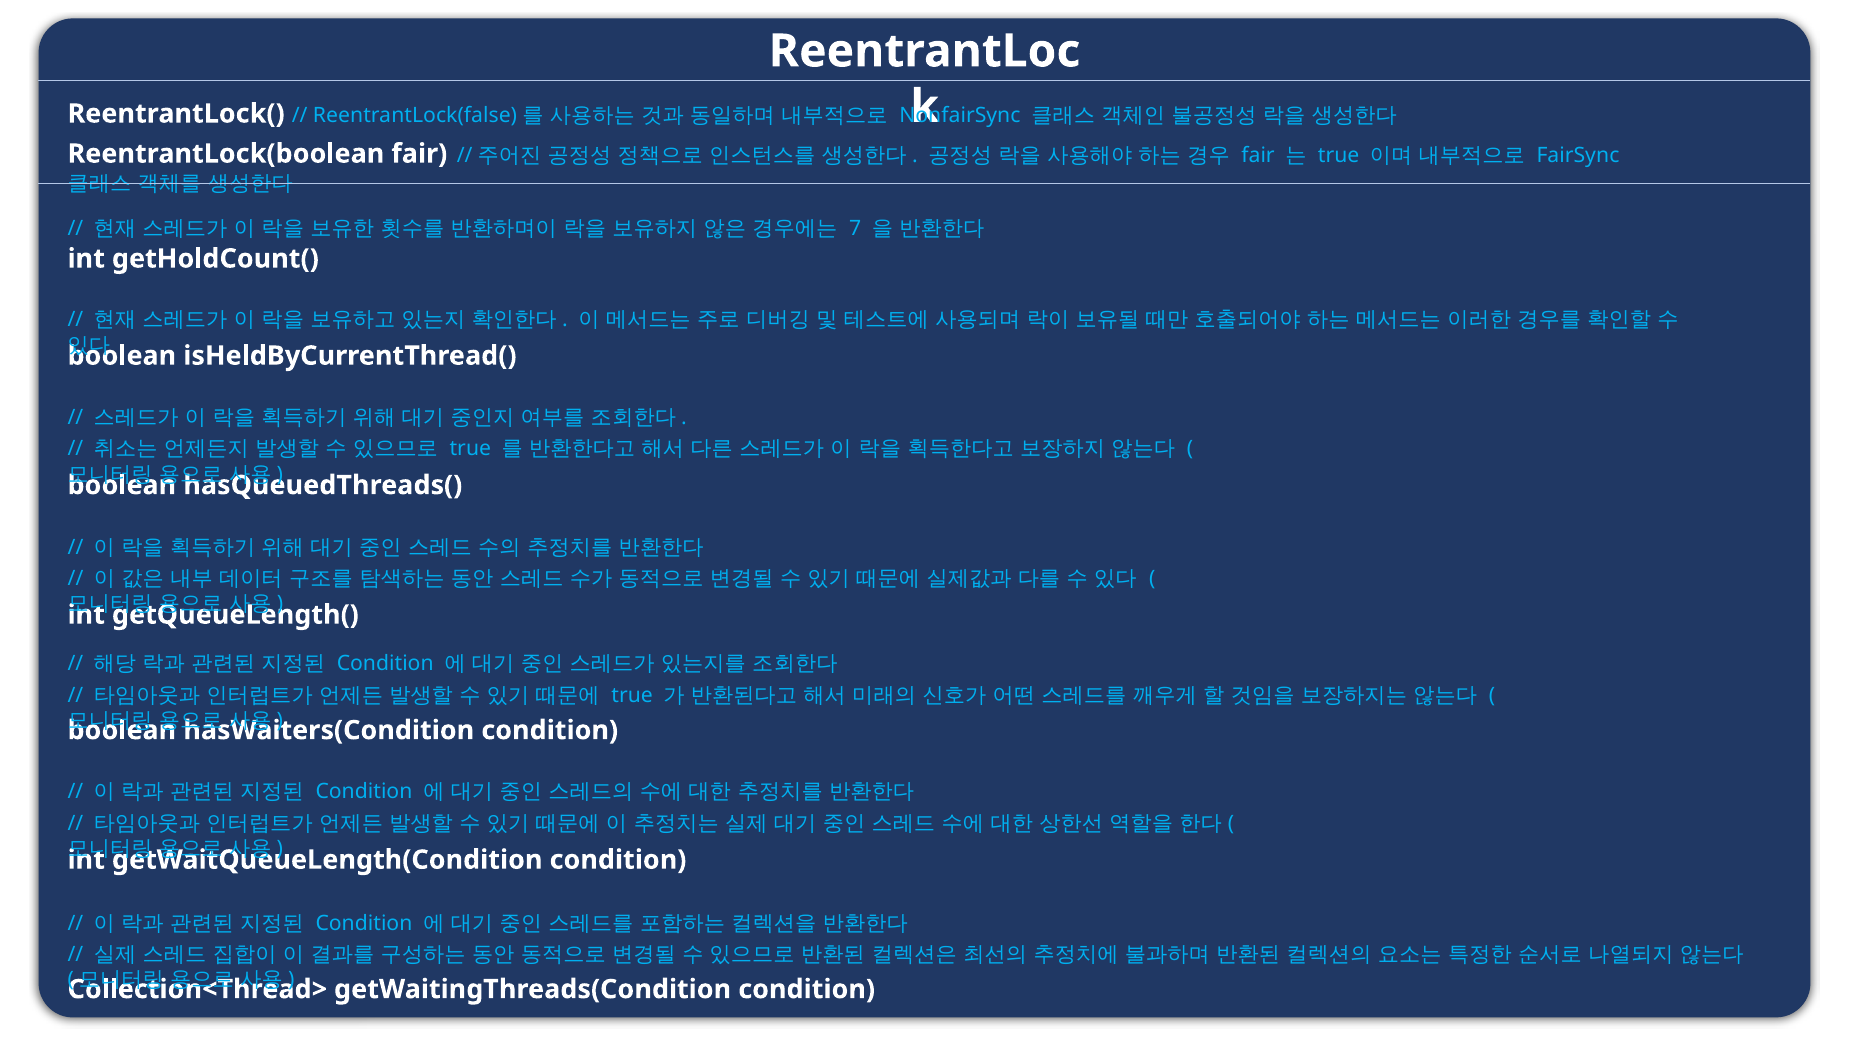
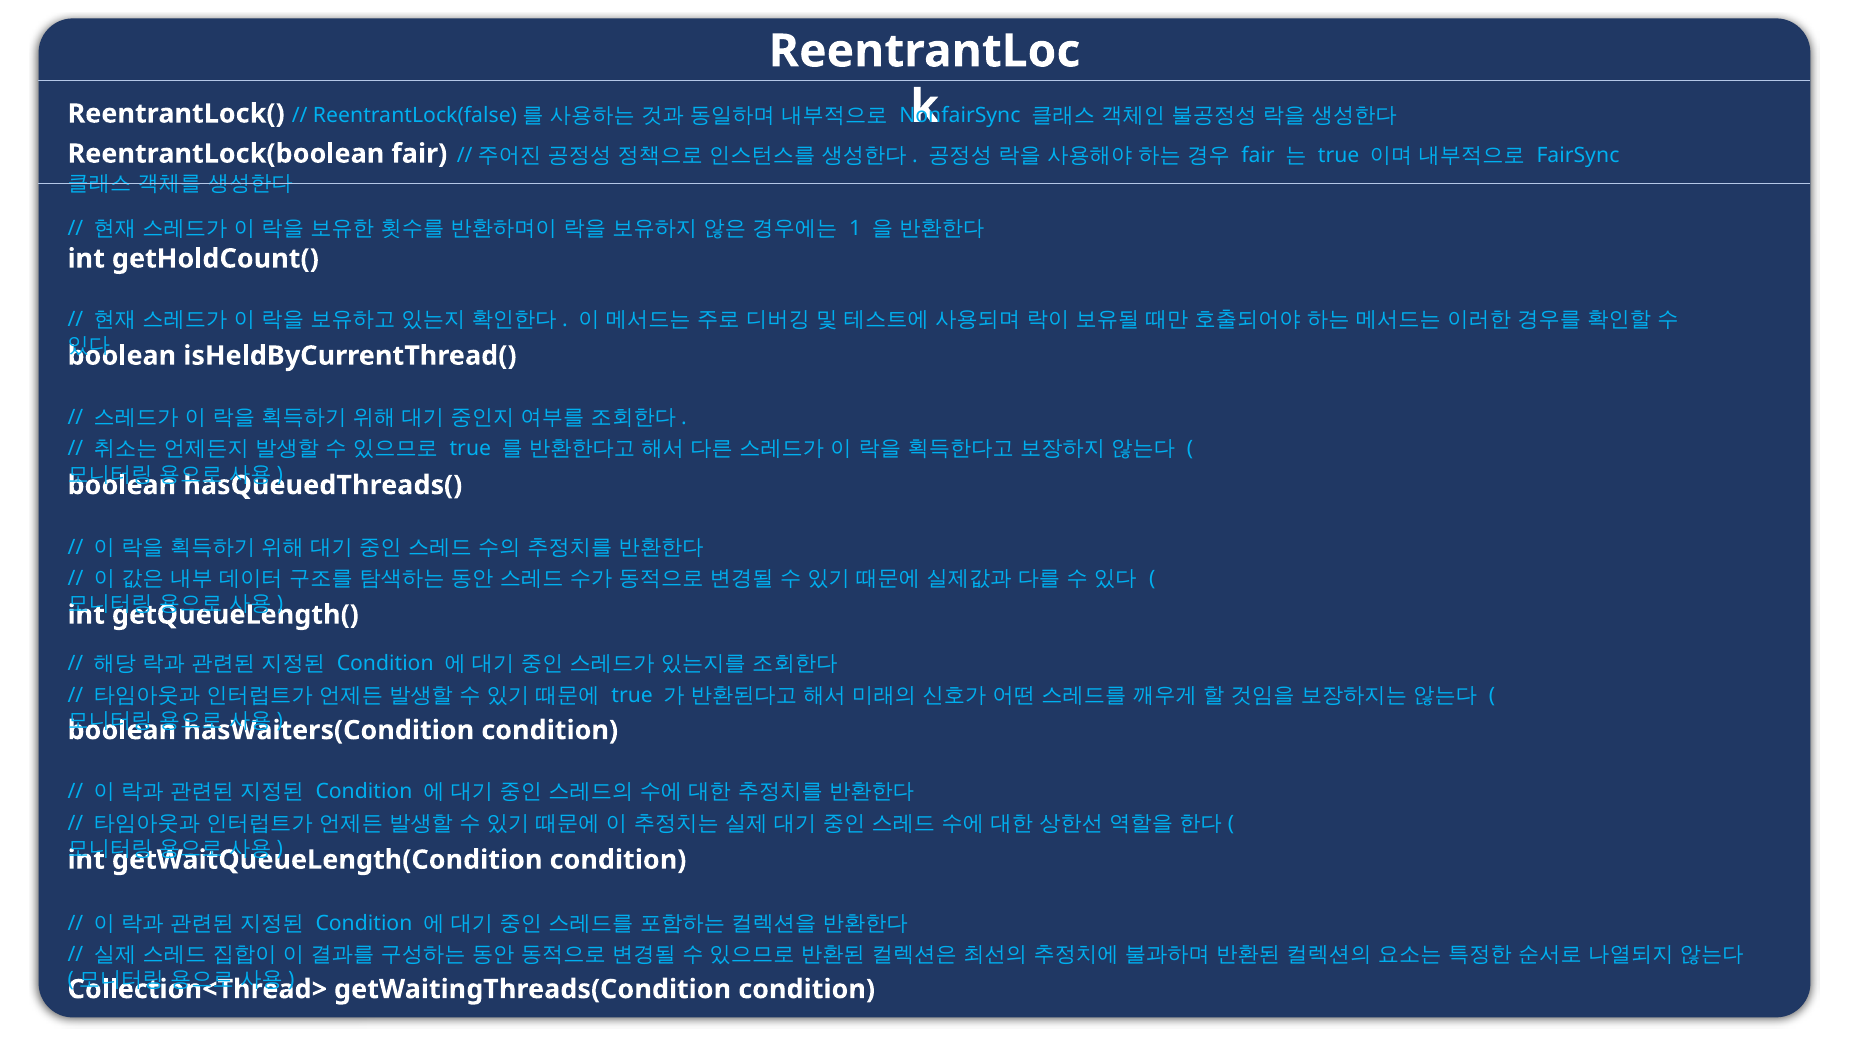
7: 7 -> 1 (855, 228)
